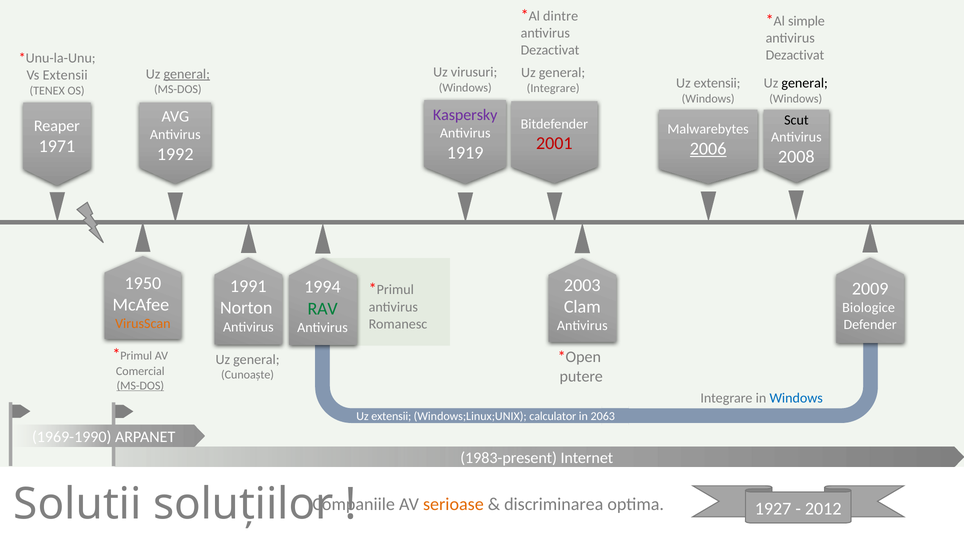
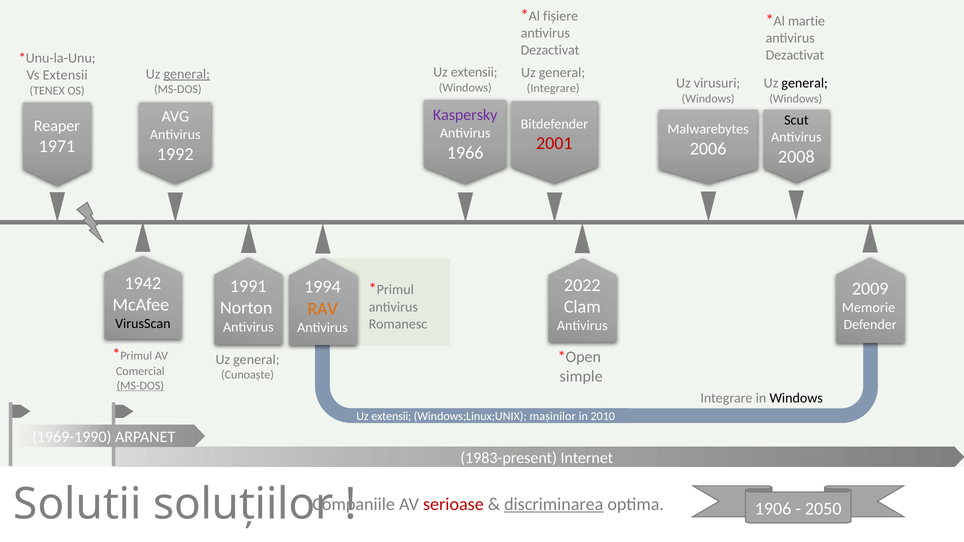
dintre: dintre -> fișiere (561, 16)
simple: simple -> martie (806, 21)
virusuri: virusuri -> extensii (474, 72)
extensii: extensii -> virusuri (717, 83)
2006 underline: present -> none (708, 149)
1919: 1919 -> 1966 (465, 153)
1950: 1950 -> 1942 (143, 283)
2003: 2003 -> 2022 (582, 285)
RAV colour: green -> orange (323, 309)
Biologice: Biologice -> Memorie (869, 308)
VirusScan colour: orange -> black (143, 324)
putere: putere -> simple (581, 376)
Windows colour: blue -> black (796, 398)
calculator: calculator -> mașinilor (553, 416)
2063: 2063 -> 2010 (603, 416)
serioase colour: orange -> red (453, 504)
discriminarea underline: none -> present (554, 504)
1927: 1927 -> 1906 (773, 509)
2012: 2012 -> 2050 (823, 509)
